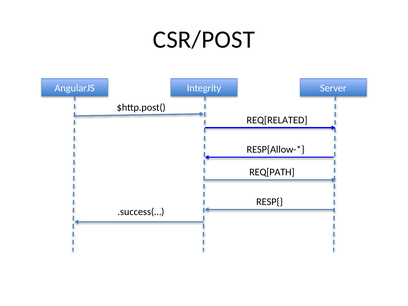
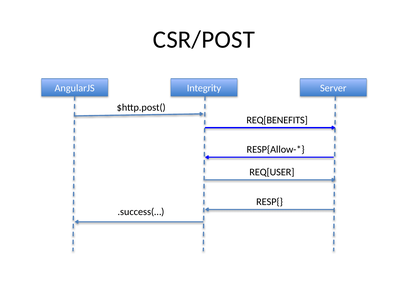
REQ[RELATED: REQ[RELATED -> REQ[BENEFITS (277, 120)
REQ[PATH: REQ[PATH -> REQ[USER (272, 172)
